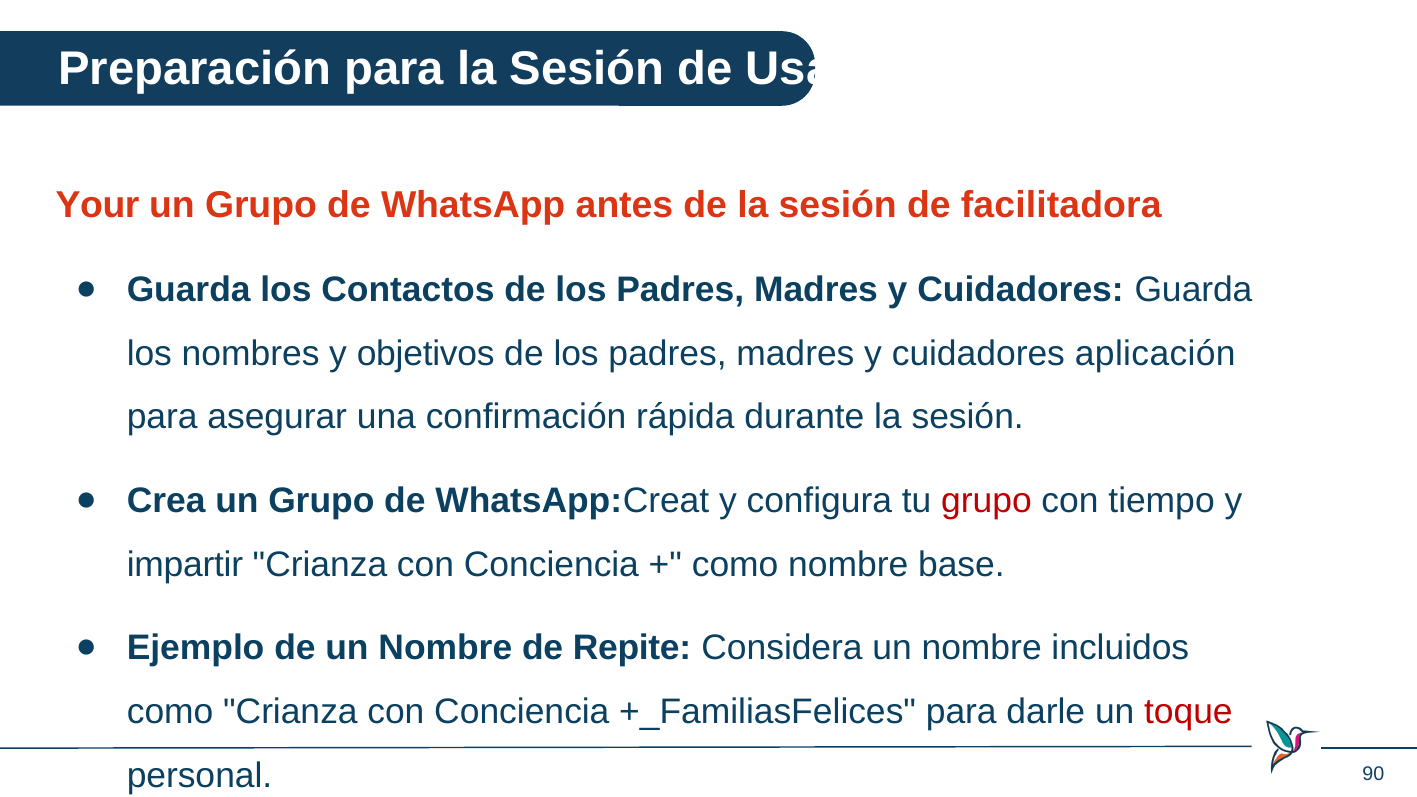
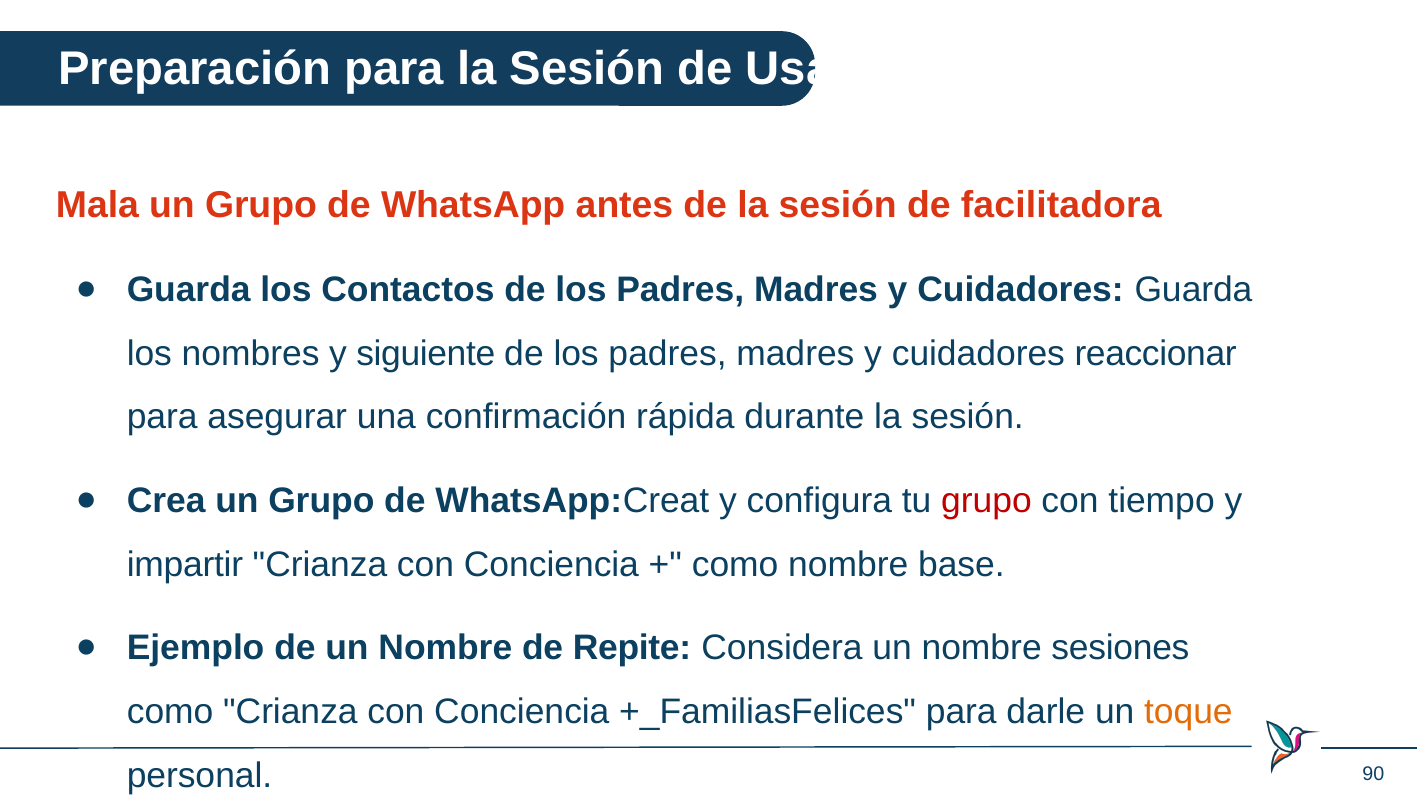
Your: Your -> Mala (97, 205)
objetivos: objetivos -> siguiente (426, 353)
aplicación: aplicación -> reaccionar (1156, 353)
incluidos: incluidos -> sesiones (1120, 648)
toque colour: red -> orange (1188, 712)
